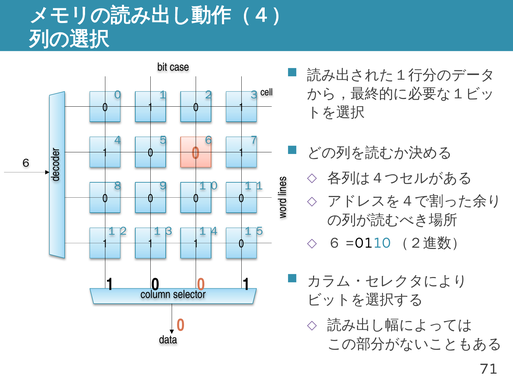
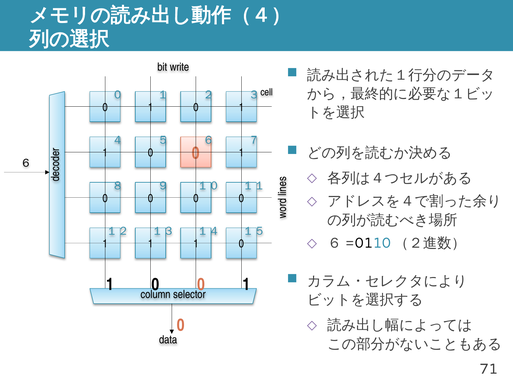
case: case -> write (179, 67)
